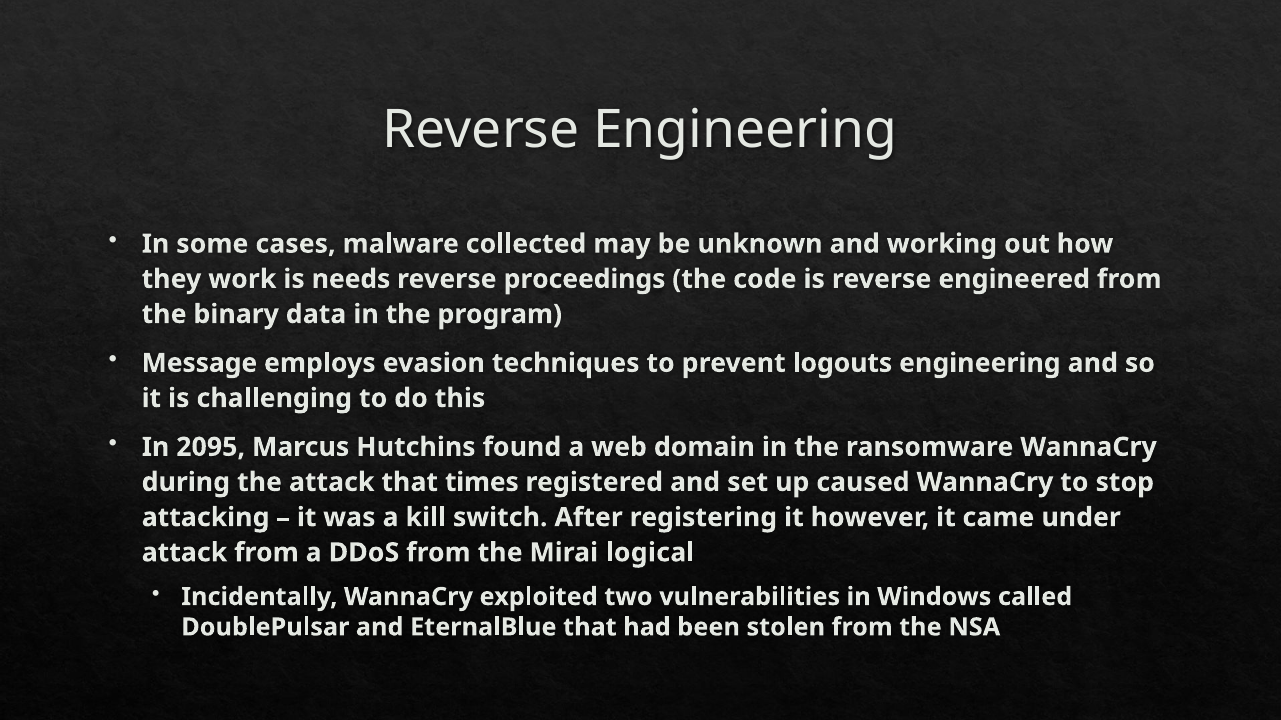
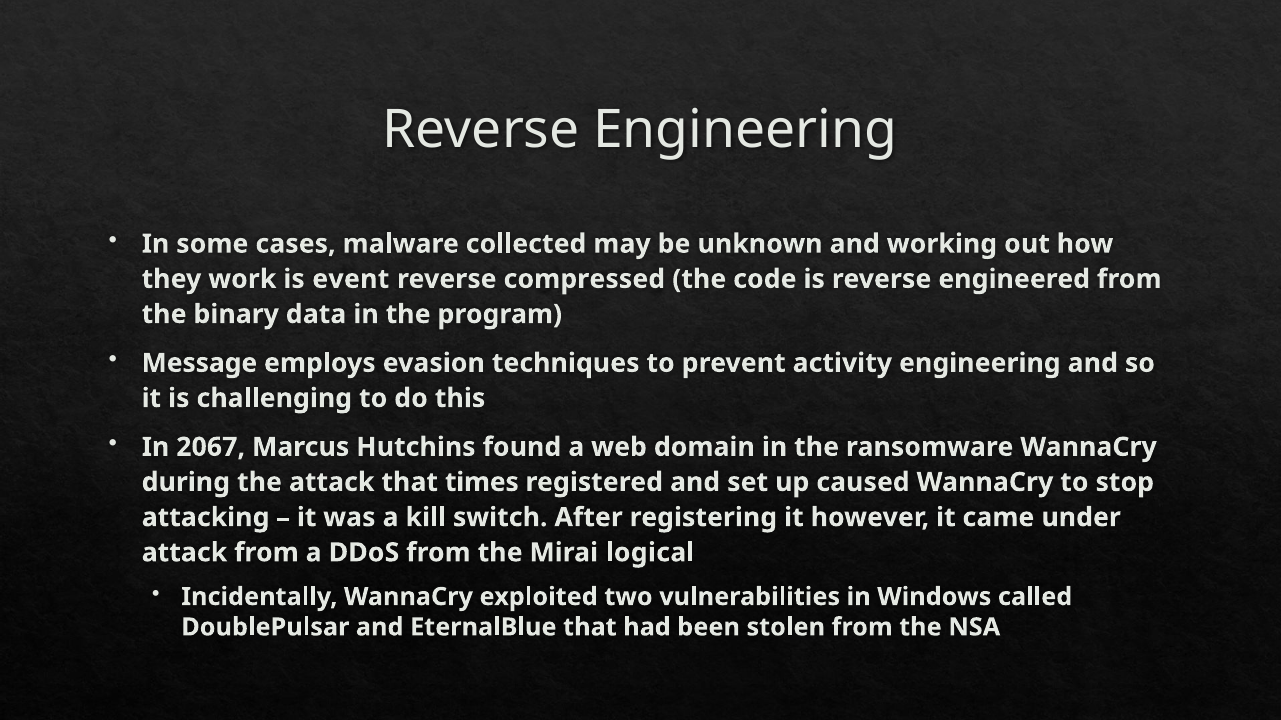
needs: needs -> event (351, 279)
proceedings: proceedings -> compressed (584, 279)
logouts: logouts -> activity (842, 363)
2095: 2095 -> 2067 (211, 447)
